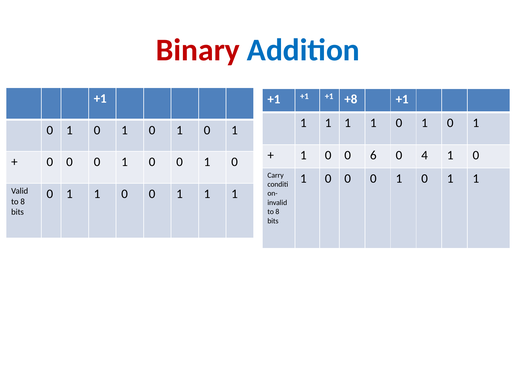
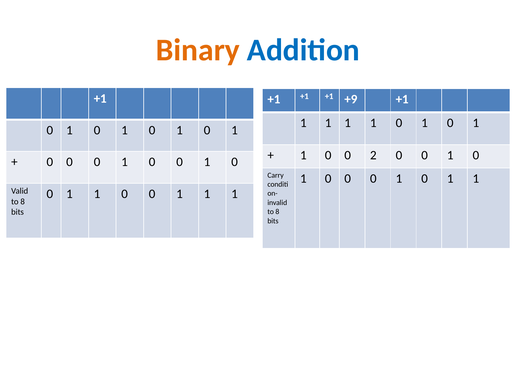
Binary colour: red -> orange (198, 50)
+8: +8 -> +9 (351, 99)
6: 6 -> 2 (373, 155)
4: 4 -> 0 (425, 155)
